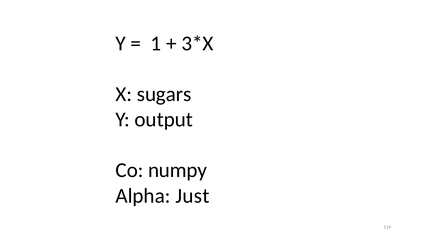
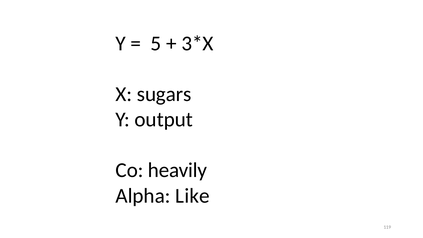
1: 1 -> 5 (156, 43)
numpy: numpy -> heavily (178, 170)
Just: Just -> Like (193, 196)
